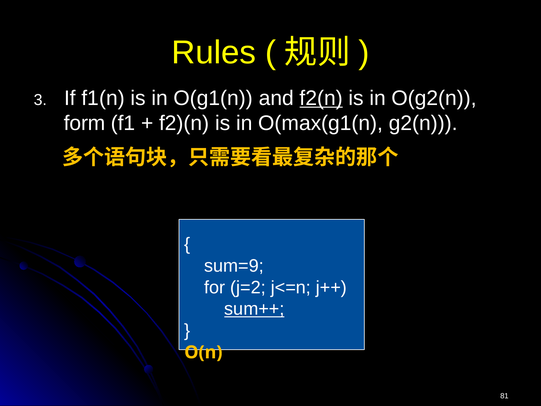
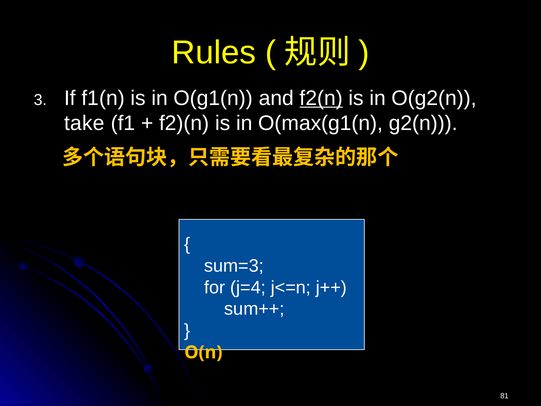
form: form -> take (84, 123)
sum=9: sum=9 -> sum=3 (234, 266)
j=2: j=2 -> j=4 (248, 287)
sum++ underline: present -> none (254, 309)
